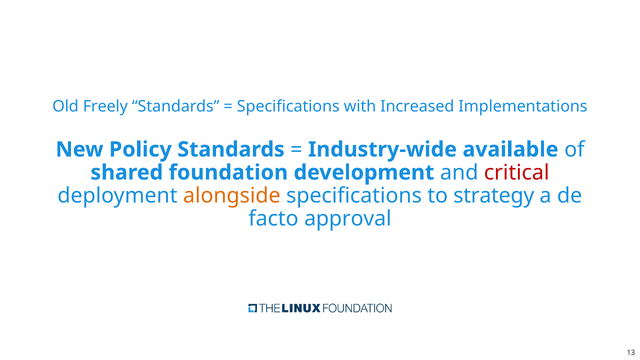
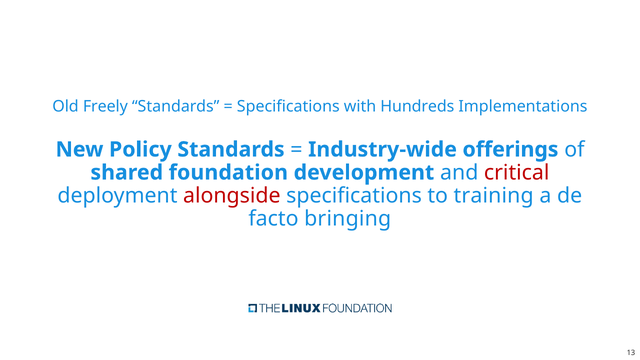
Increased: Increased -> Hundreds (417, 106)
available: available -> offerings (510, 150)
alongside colour: orange -> red (232, 196)
strategy: strategy -> training (494, 196)
approval: approval -> bringing (348, 219)
